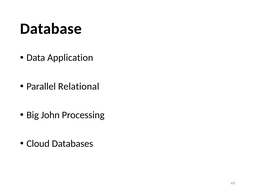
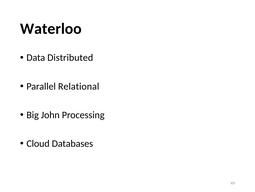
Database: Database -> Waterloo (51, 29)
Application: Application -> Distributed (70, 57)
